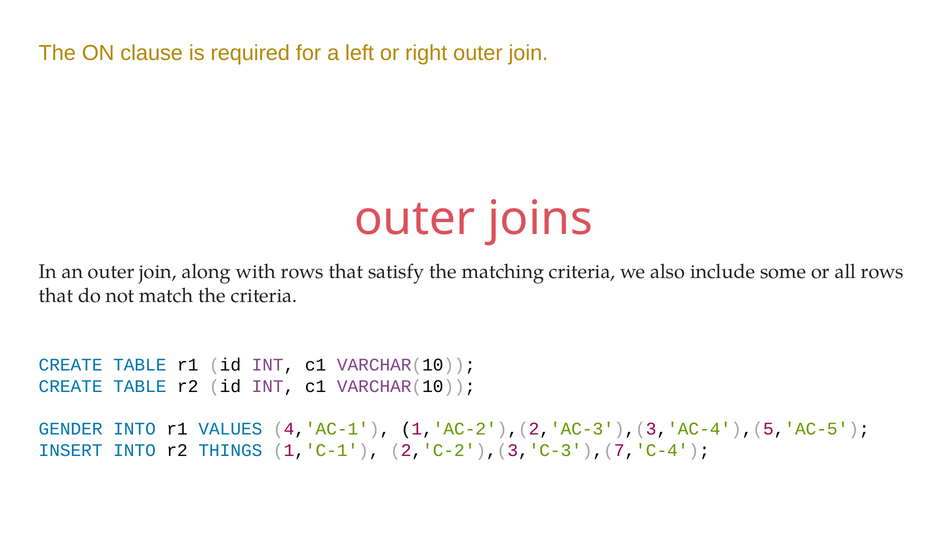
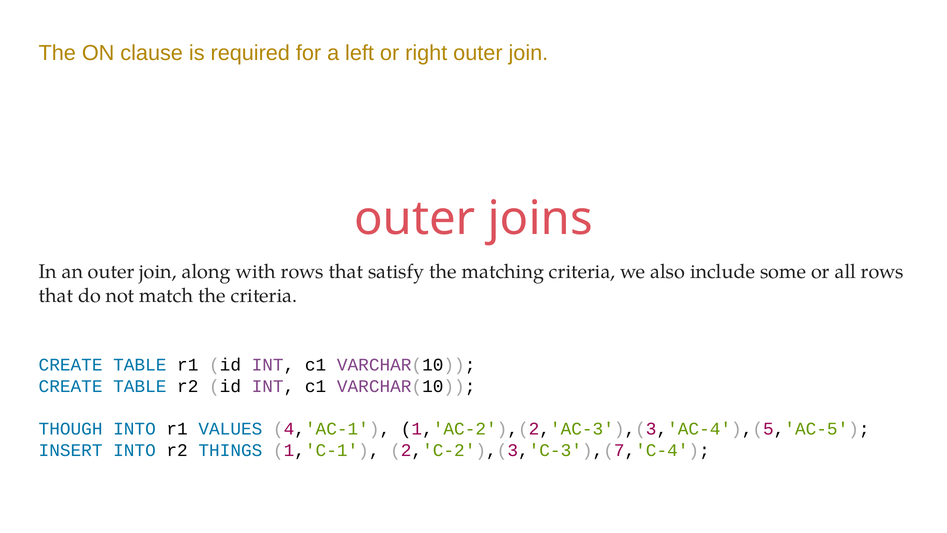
GENDER: GENDER -> THOUGH (71, 429)
